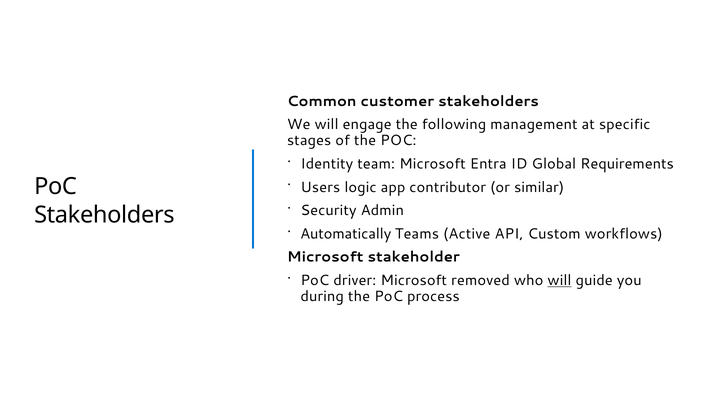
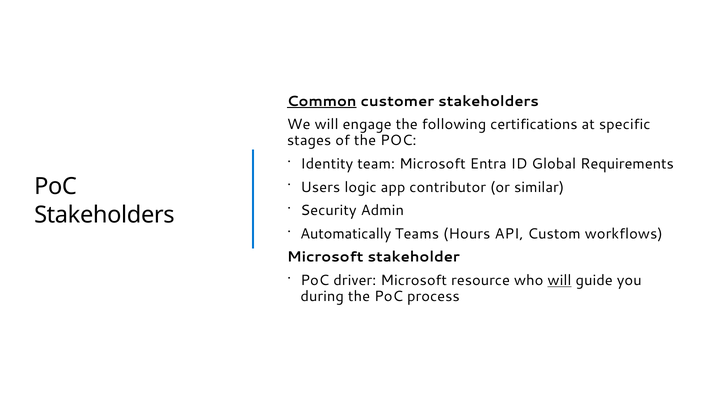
Common underline: none -> present (322, 101)
management: management -> certifications (534, 125)
Active: Active -> Hours (467, 234)
removed: removed -> resource (481, 281)
